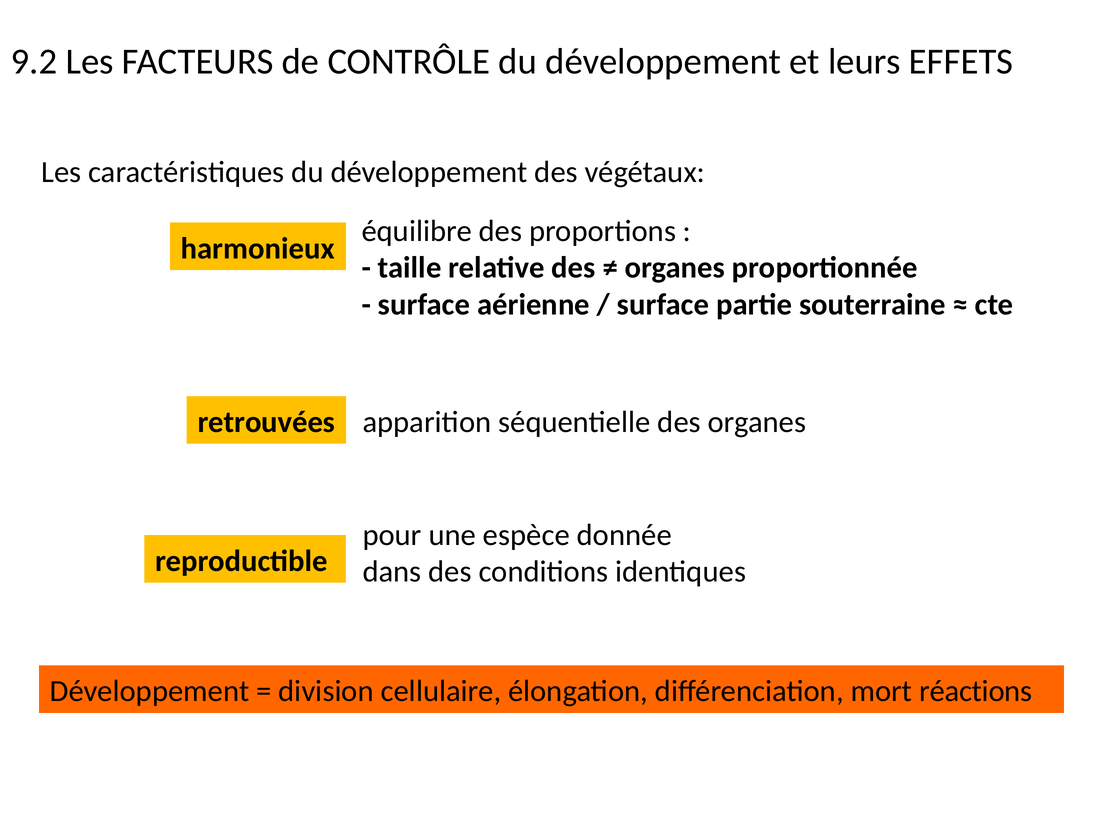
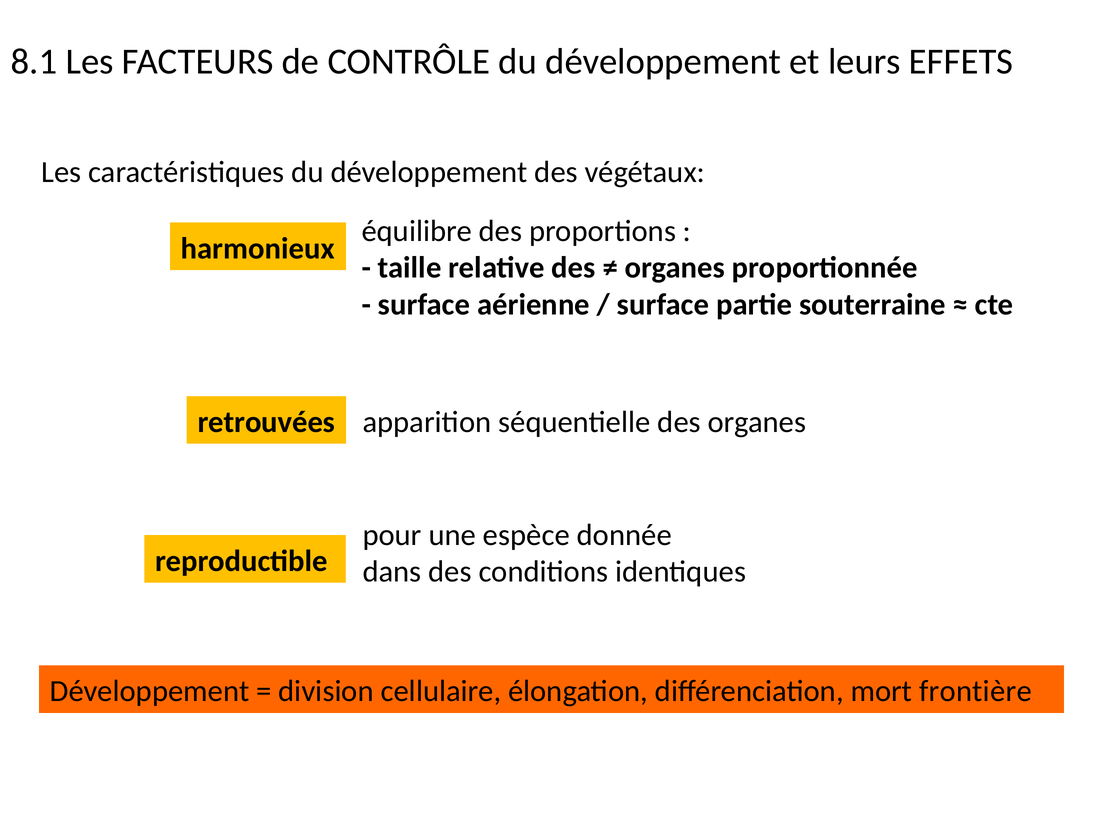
9.2: 9.2 -> 8.1 (34, 61)
réactions: réactions -> frontière (975, 692)
